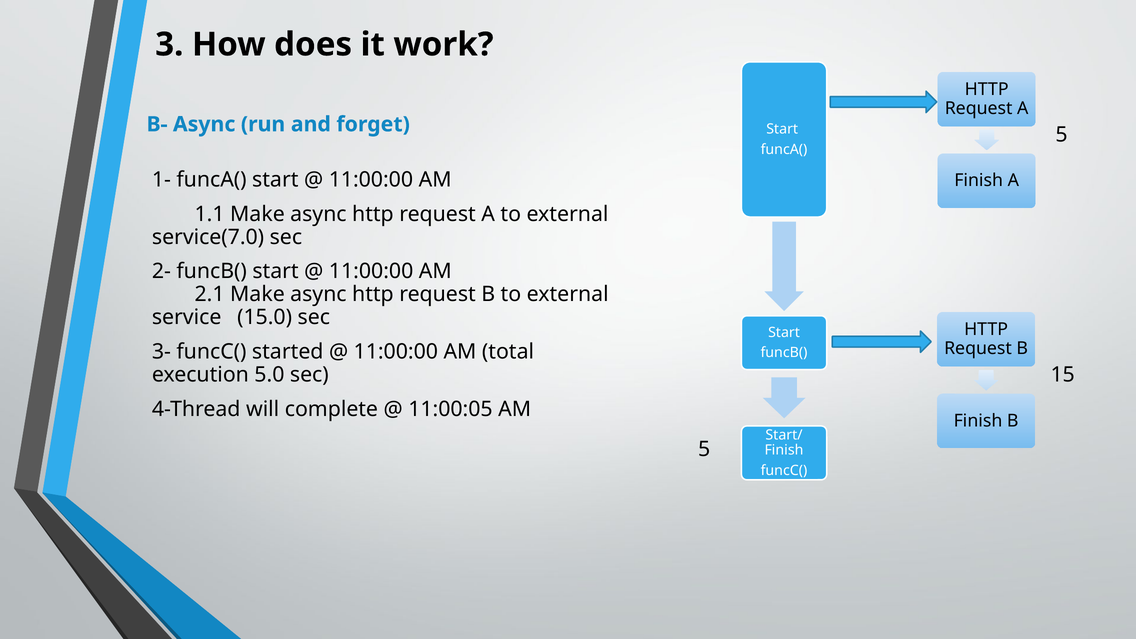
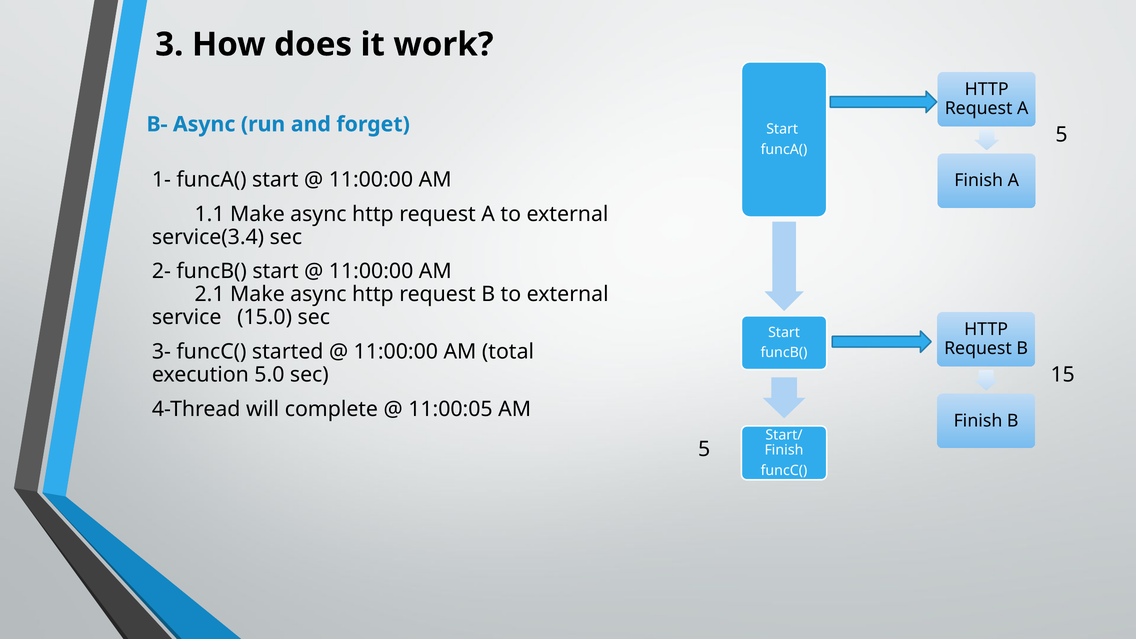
service(7.0: service(7.0 -> service(3.4 (208, 237)
